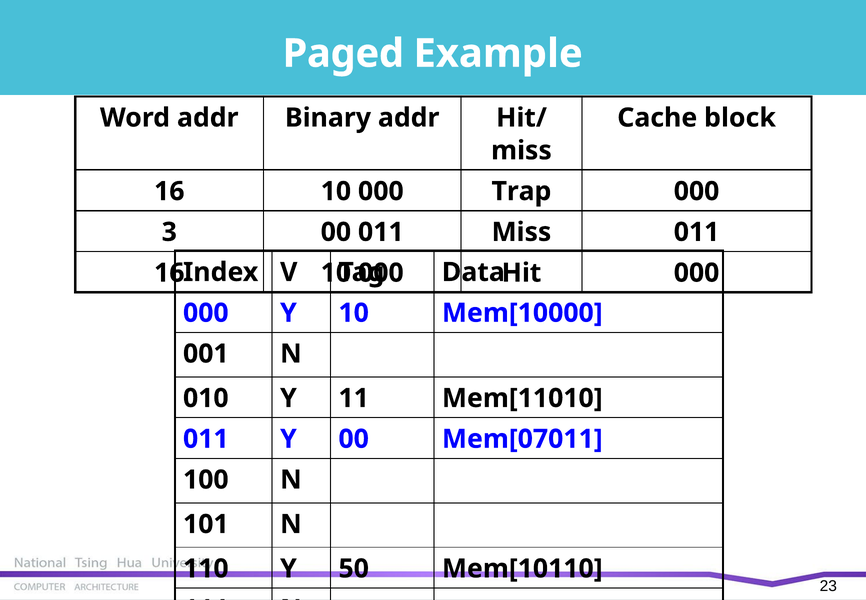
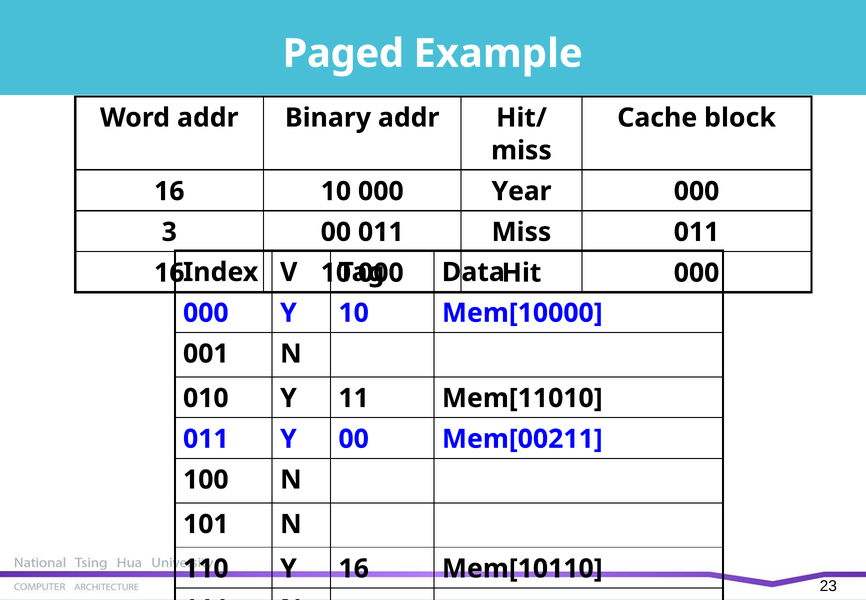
Trap: Trap -> Year (522, 191)
Mem[07011: Mem[07011 -> Mem[00211 (522, 439)
Y 50: 50 -> 16 (354, 568)
